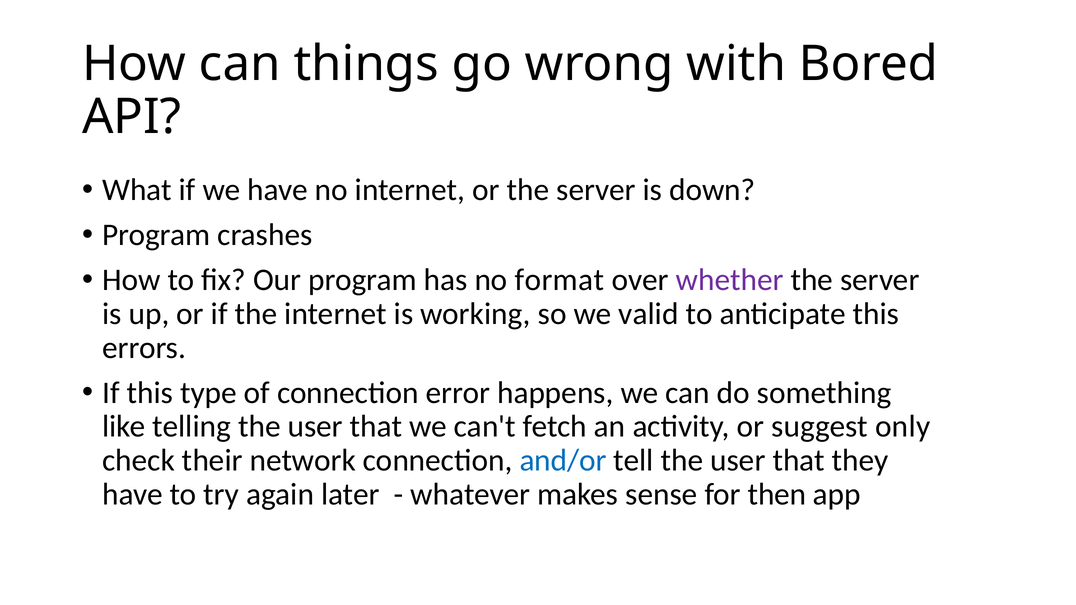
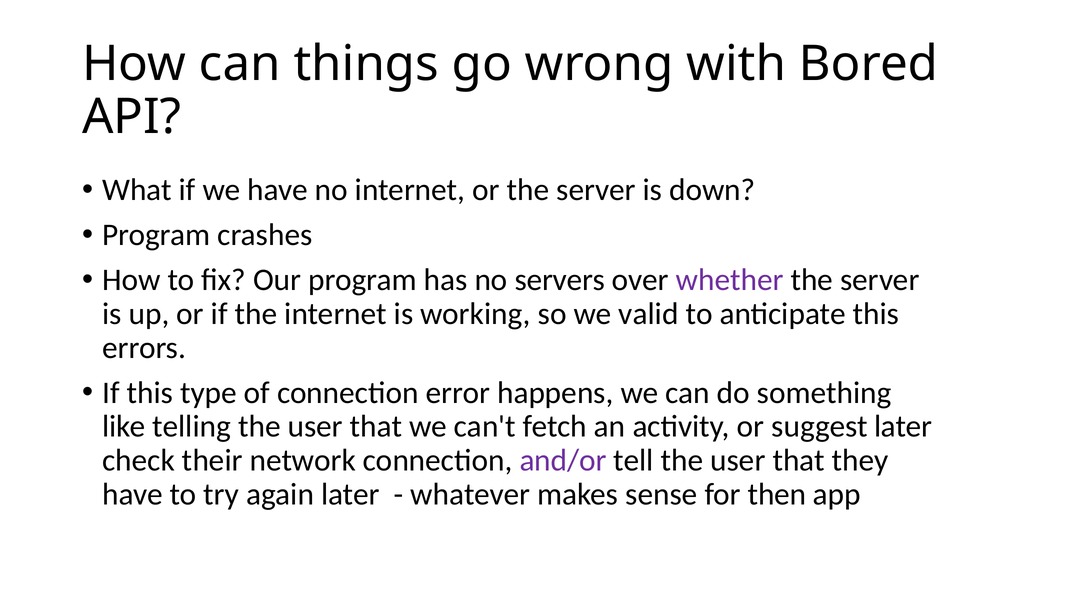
format: format -> servers (560, 280)
suggest only: only -> later (903, 427)
and/or colour: blue -> purple (563, 461)
